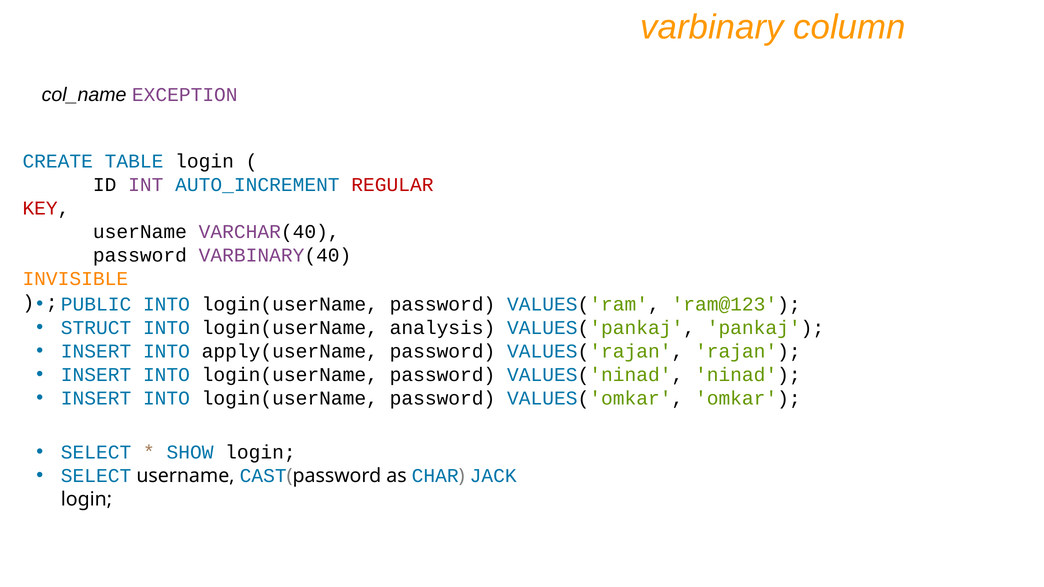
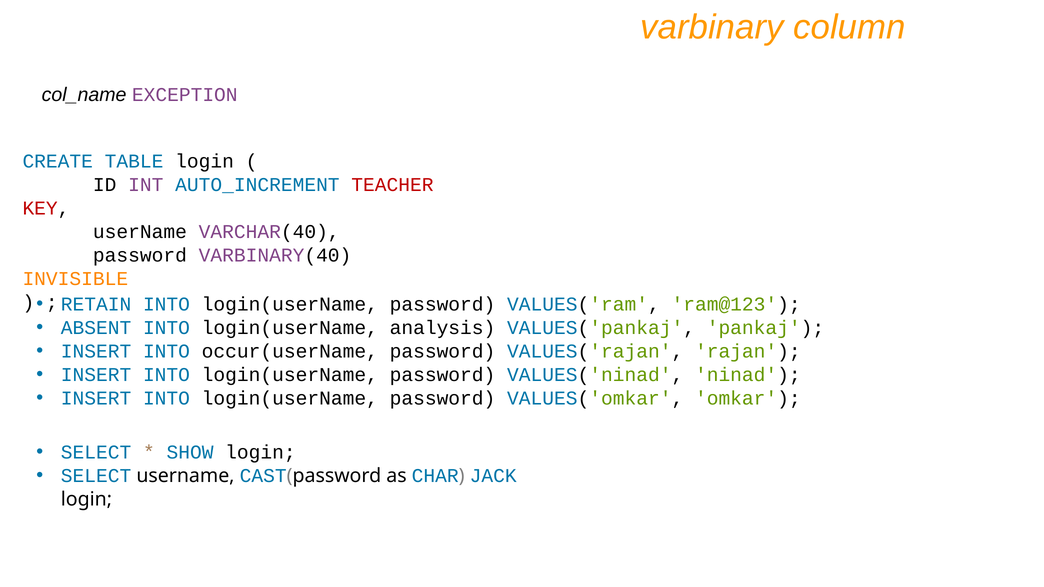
REGULAR: REGULAR -> TEACHER (392, 185)
PUBLIC: PUBLIC -> RETAIN (96, 304)
STRUCT: STRUCT -> ABSENT (96, 328)
apply(userName: apply(userName -> occur(userName (290, 351)
